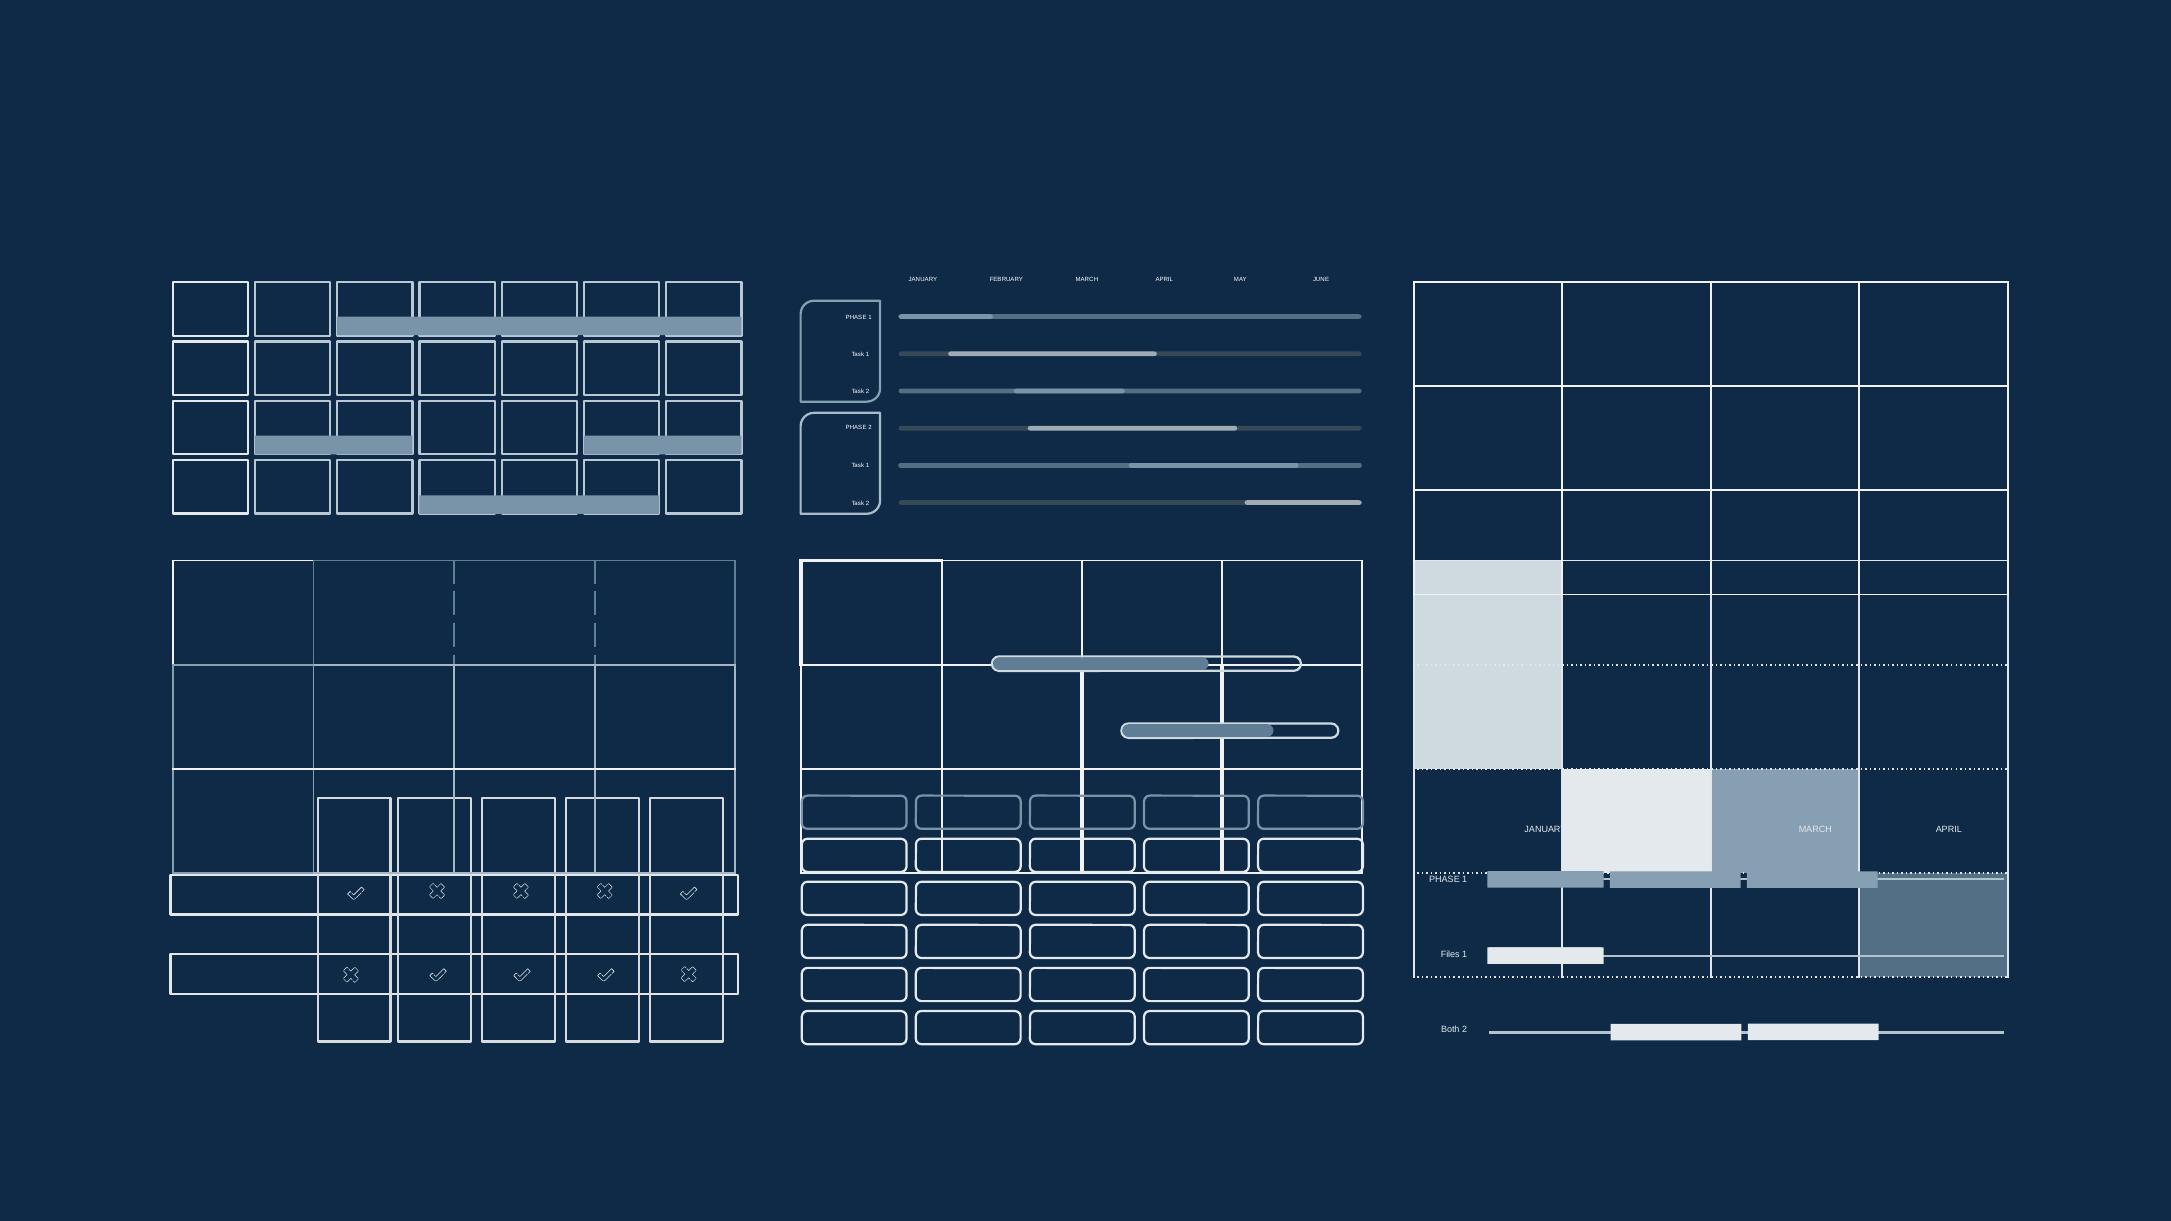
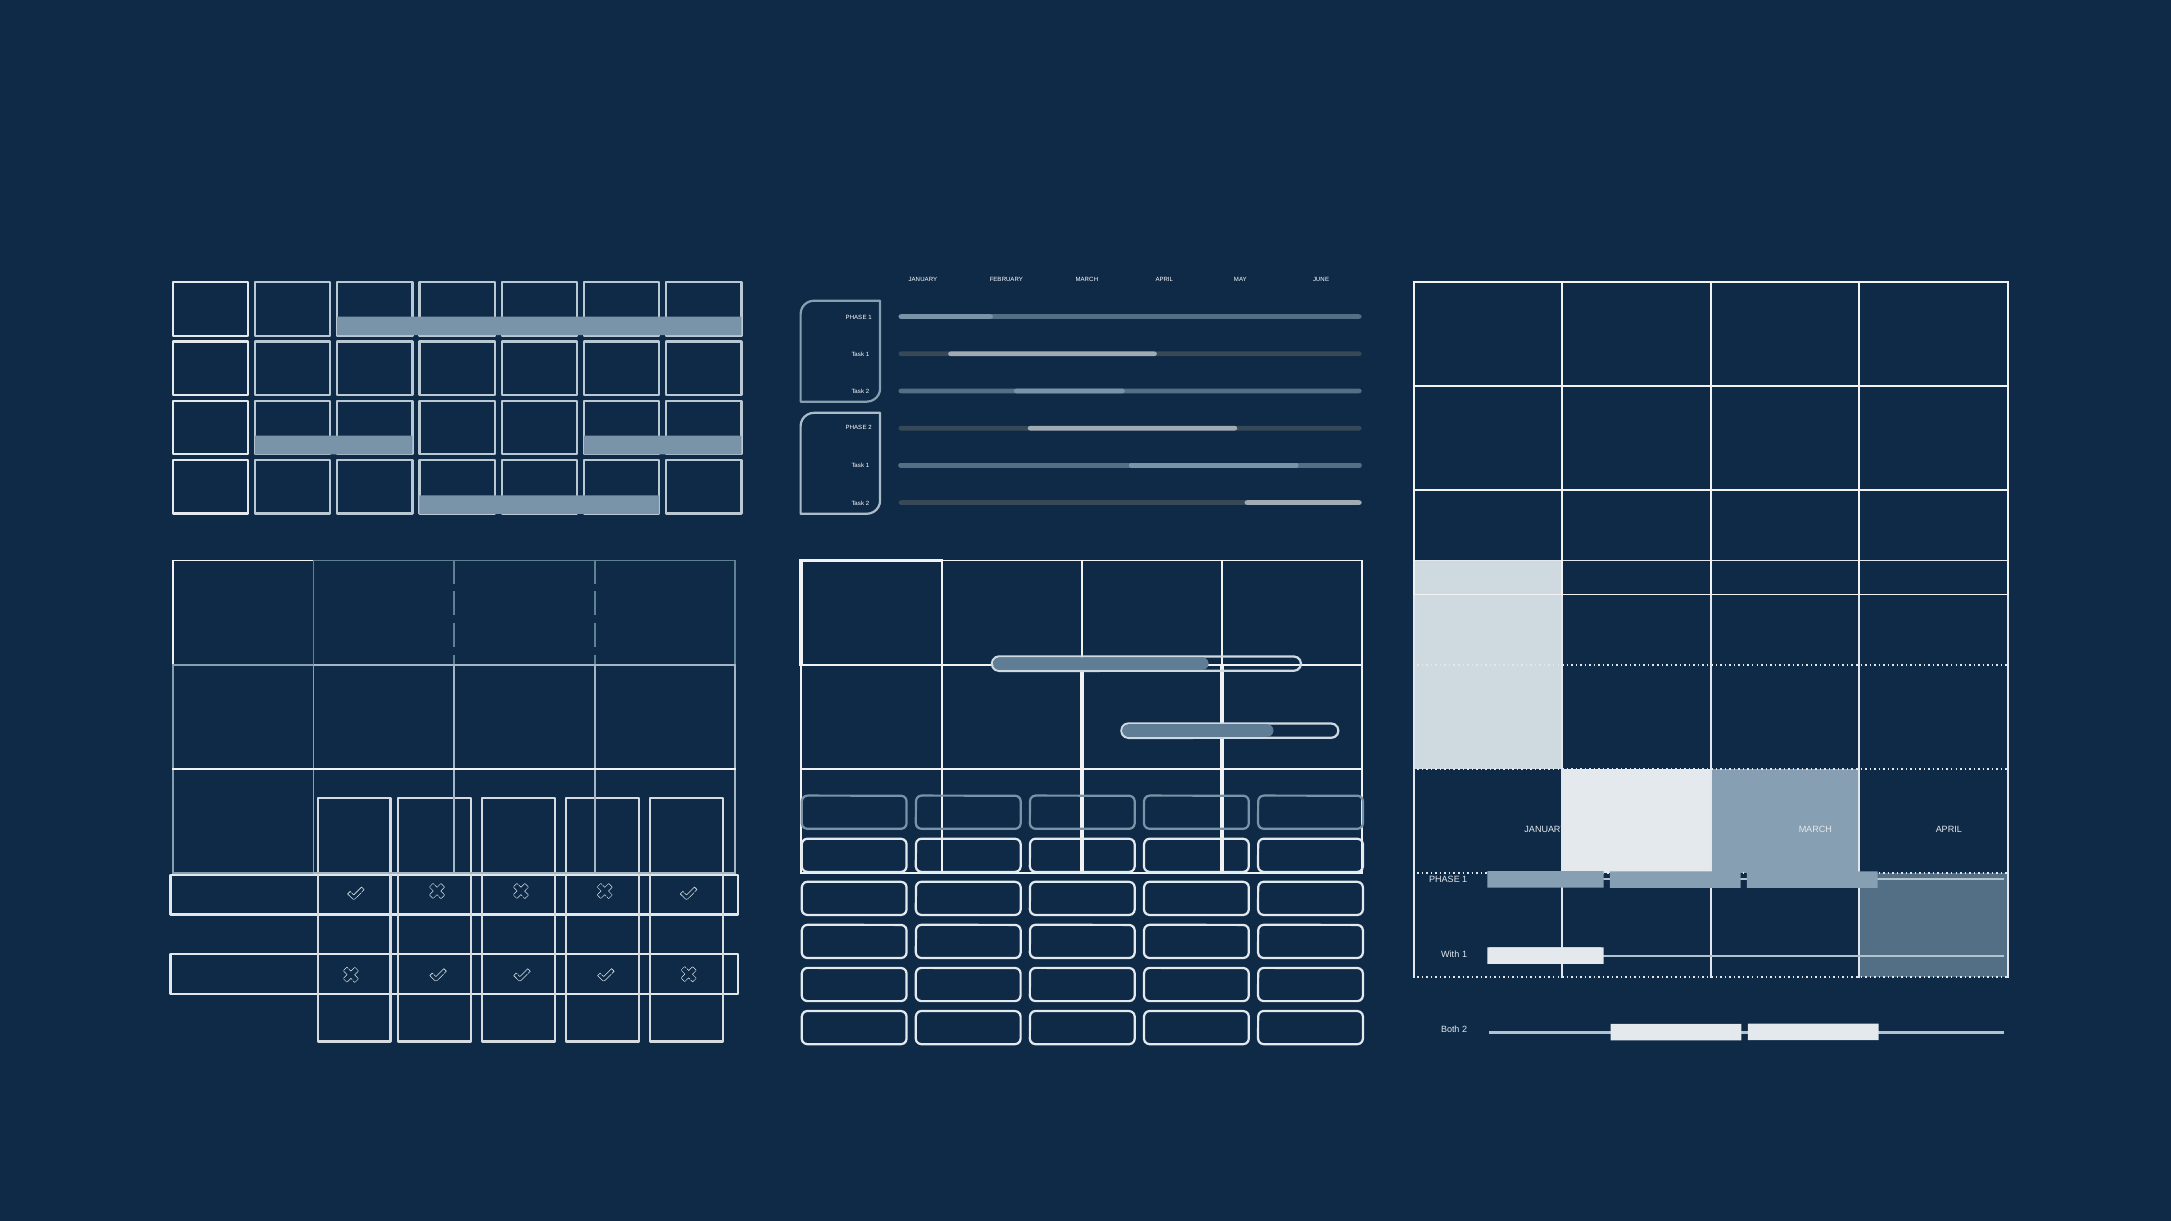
Files: Files -> With (1450, 955)
